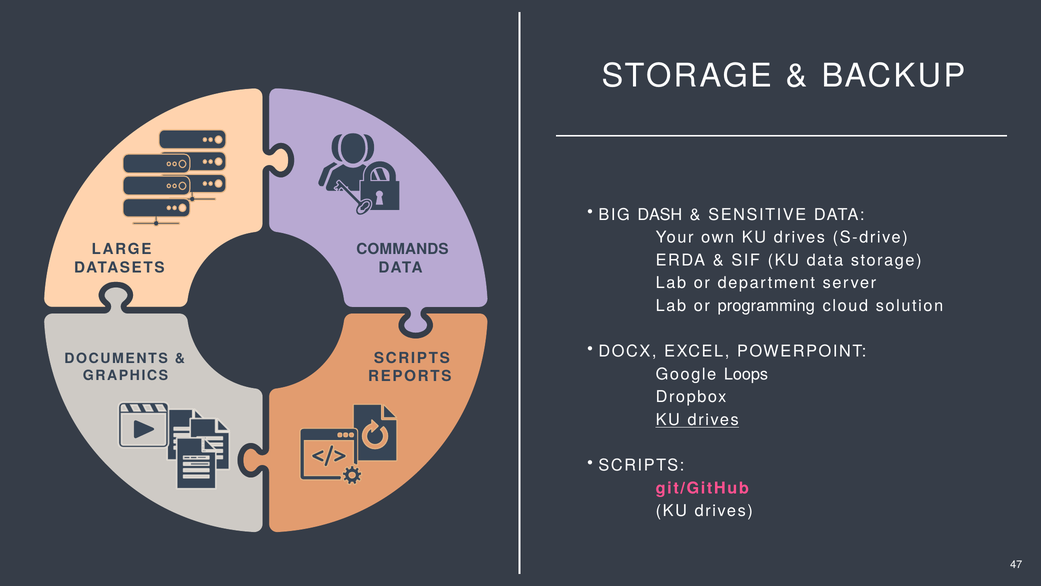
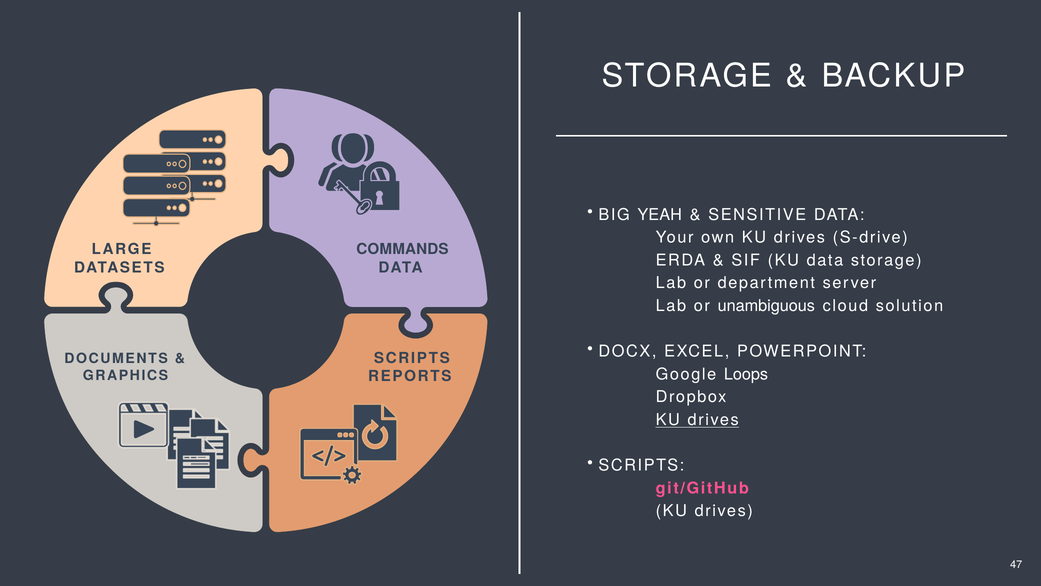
DASH: DASH -> YEAH (660, 215)
programming: programming -> unambiguous (766, 306)
